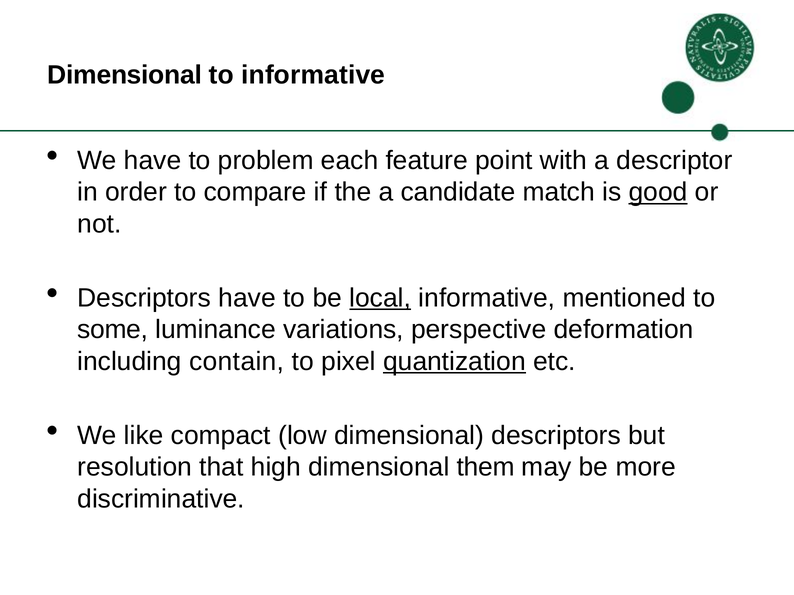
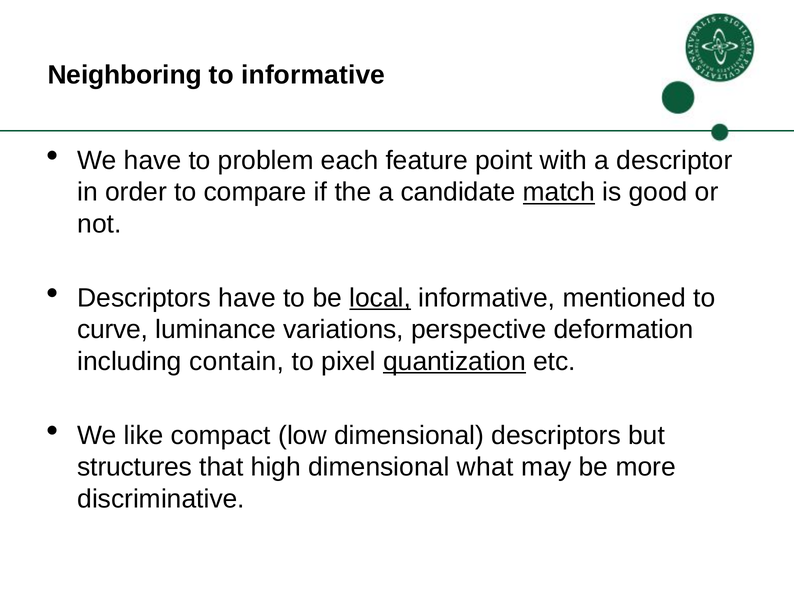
Dimensional: Dimensional -> Neighboring (125, 75)
match underline: none -> present (559, 192)
good underline: present -> none (658, 192)
some: some -> curve (113, 330)
resolution: resolution -> structures (135, 468)
them: them -> what (485, 468)
